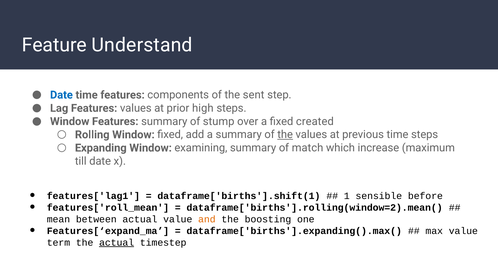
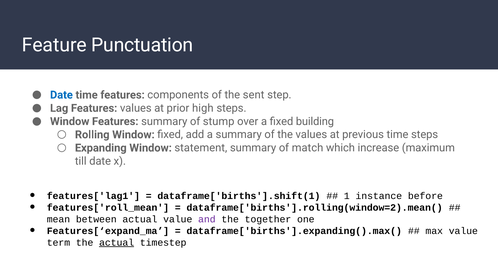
Understand: Understand -> Punctuation (142, 45)
created: created -> building (315, 121)
the underline: present -> none (285, 135)
examining: examining -> statement (201, 148)
sensible: sensible -> instance (379, 196)
and colour: orange -> purple (207, 219)
boosting: boosting -> together (268, 219)
